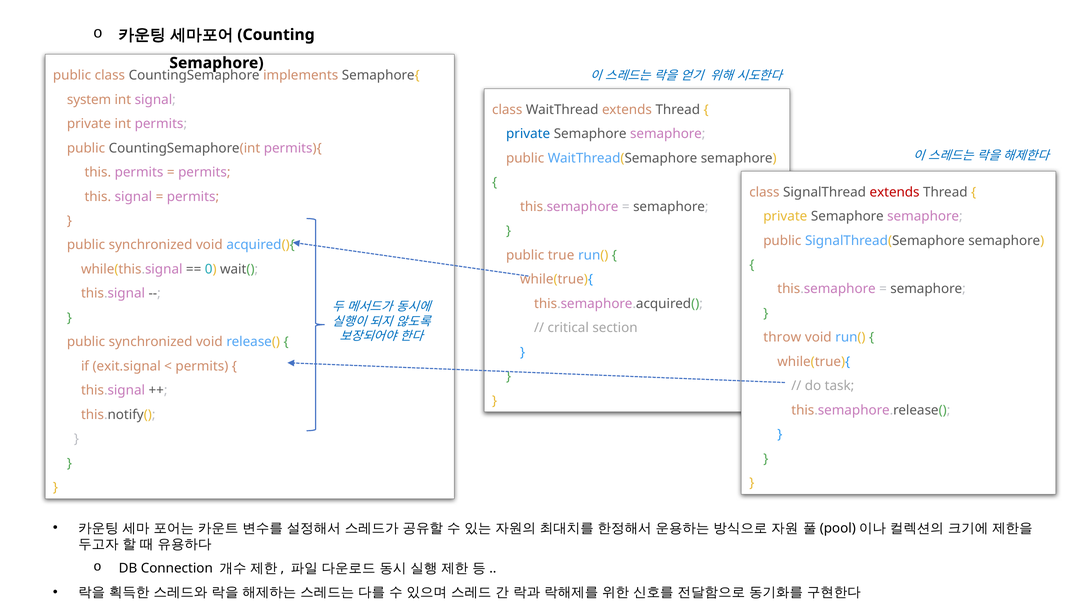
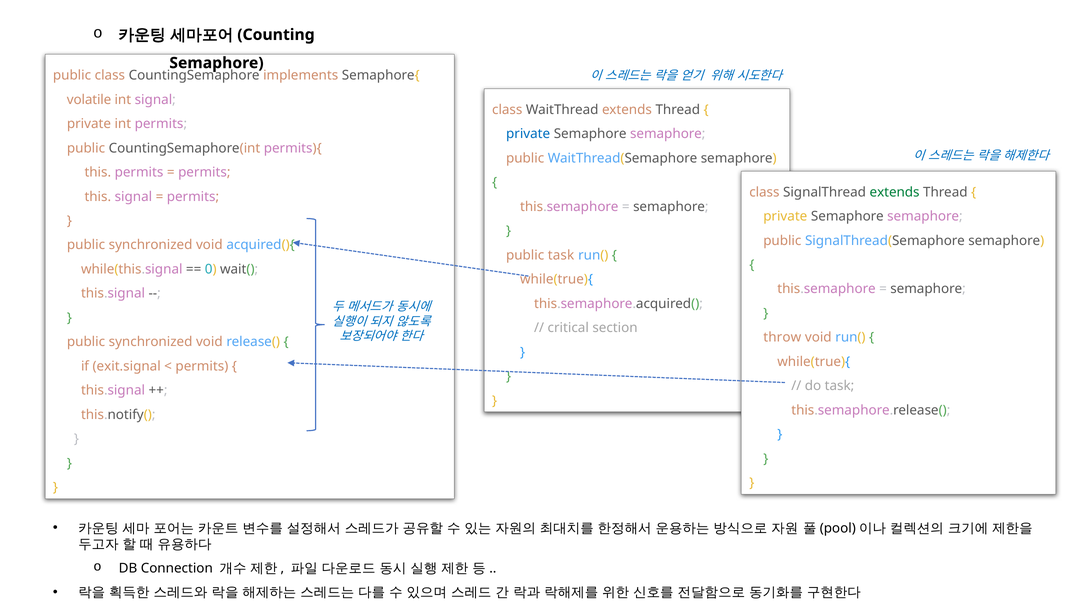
system: system -> volatile (89, 100)
extends colour: red -> green (895, 192)
public true: true -> task (561, 255)
